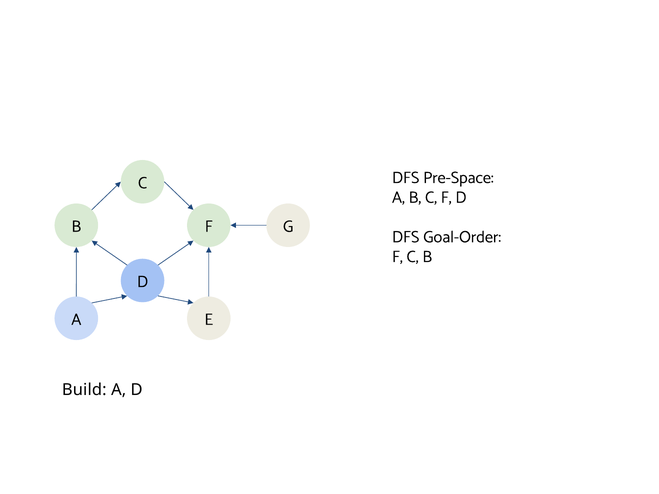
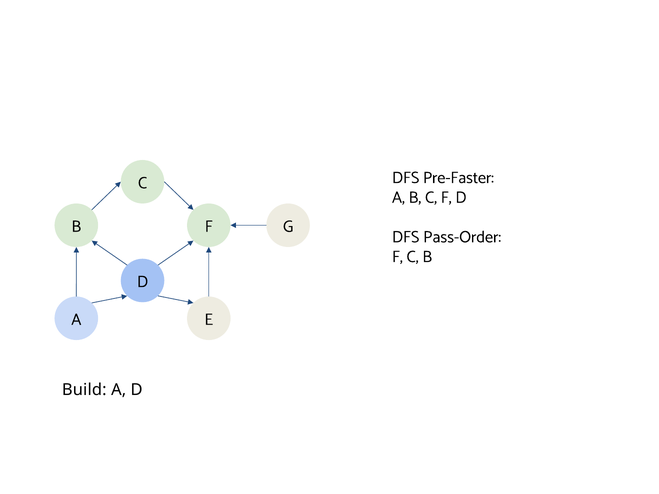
Pre-Space: Pre-Space -> Pre-Faster (458, 178)
Goal-Order: Goal-Order -> Pass-Order (462, 237)
